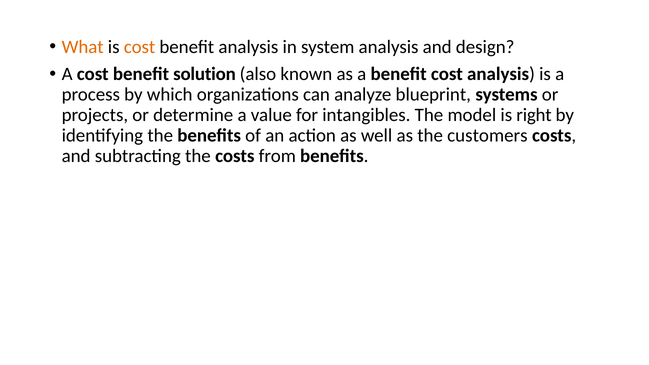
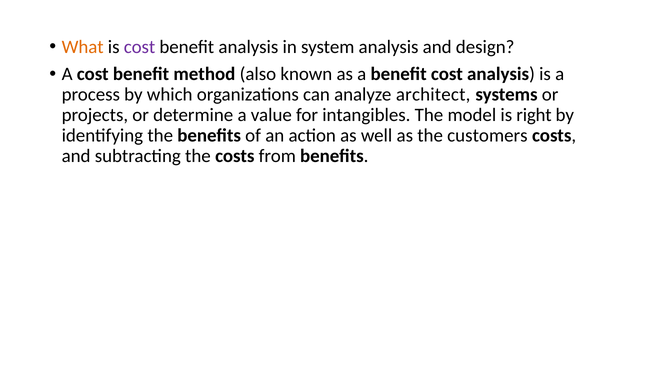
cost colour: orange -> purple (140, 47)
solution: solution -> method (204, 74)
blueprint: blueprint -> architect (433, 95)
